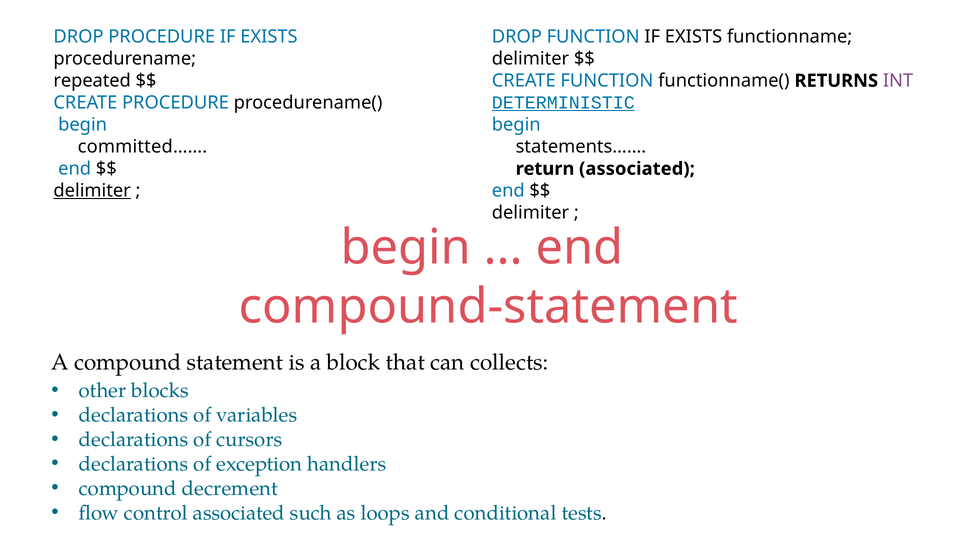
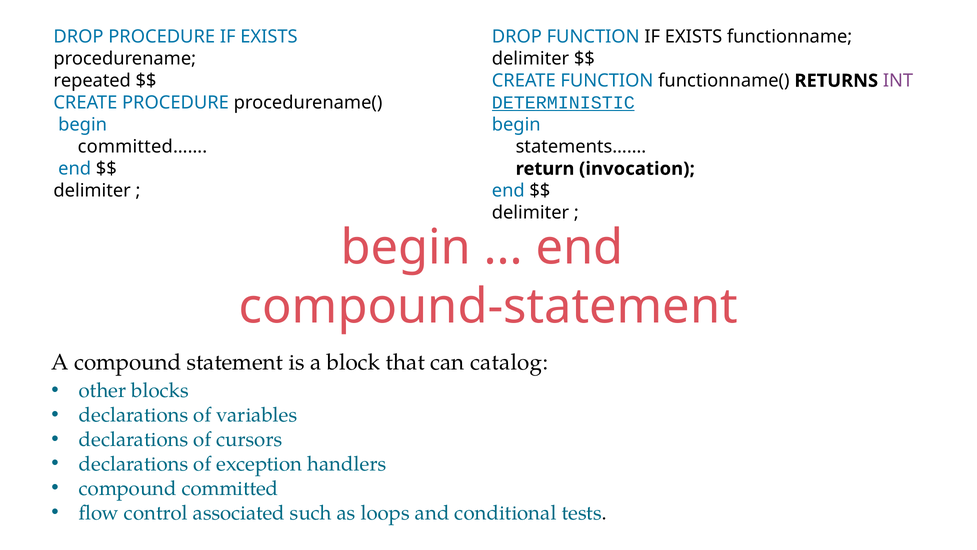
return associated: associated -> invocation (637, 169)
delimiter underline: present -> none (92, 191)
collects: collects -> catalog (509, 362)
decrement: decrement -> committed (230, 488)
